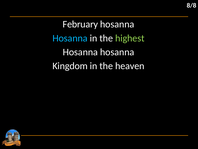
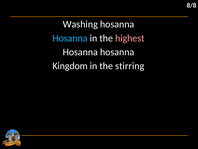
February: February -> Washing (80, 24)
highest colour: light green -> pink (130, 38)
heaven: heaven -> stirring (130, 66)
